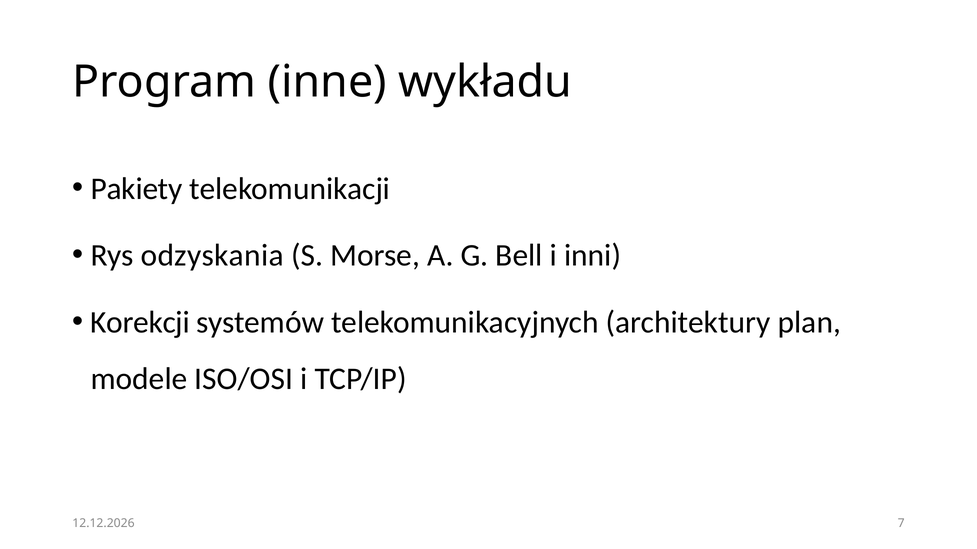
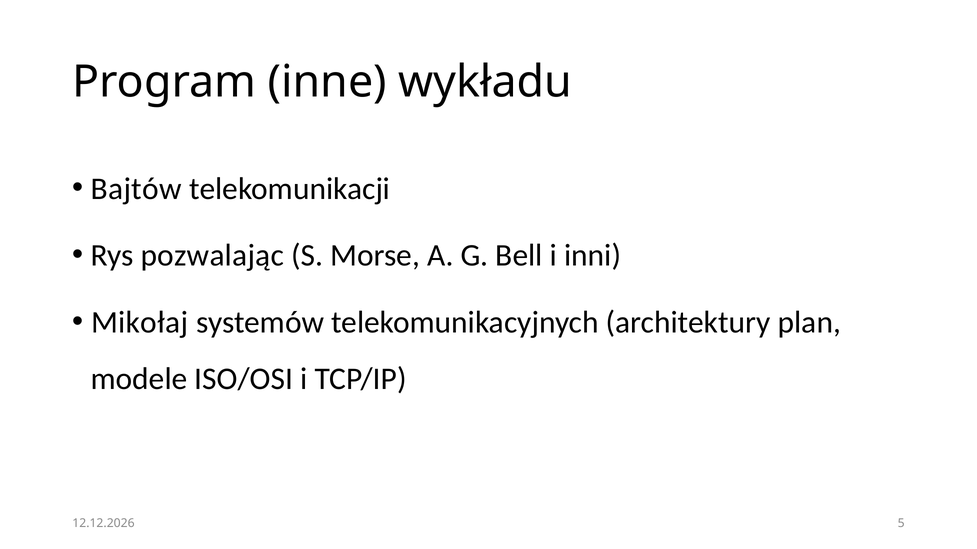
Pakiety: Pakiety -> Bajtów (136, 189)
odzyskania: odzyskania -> pozwalając (212, 256)
Korekcji: Korekcji -> Mikołaj (140, 323)
7: 7 -> 5 (901, 524)
